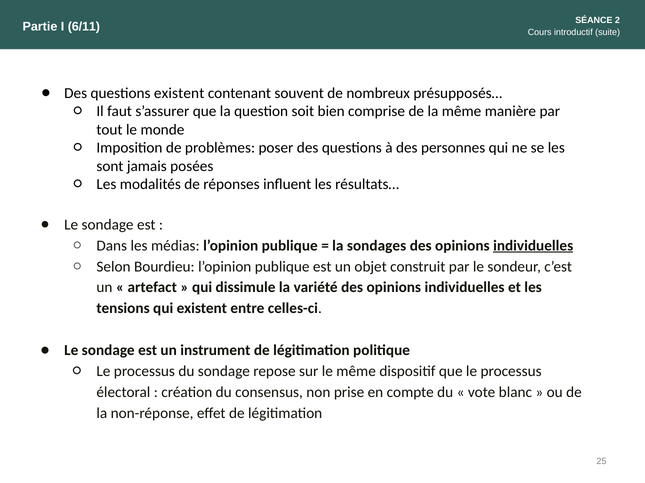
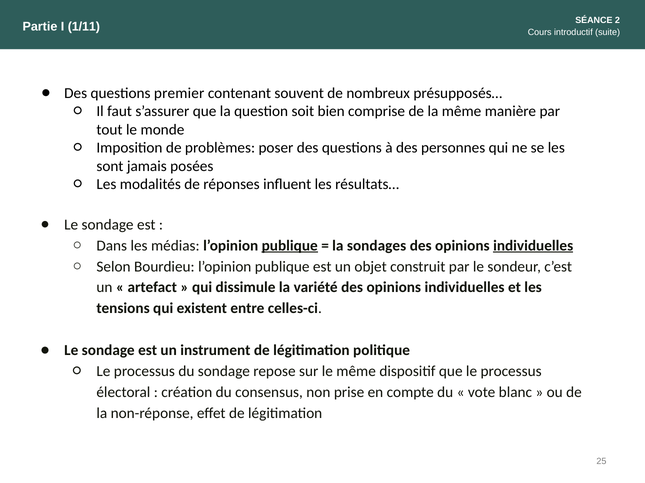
6/11: 6/11 -> 1/11 (84, 27)
questions existent: existent -> premier (179, 93)
publique underline: none -> present (290, 246)
